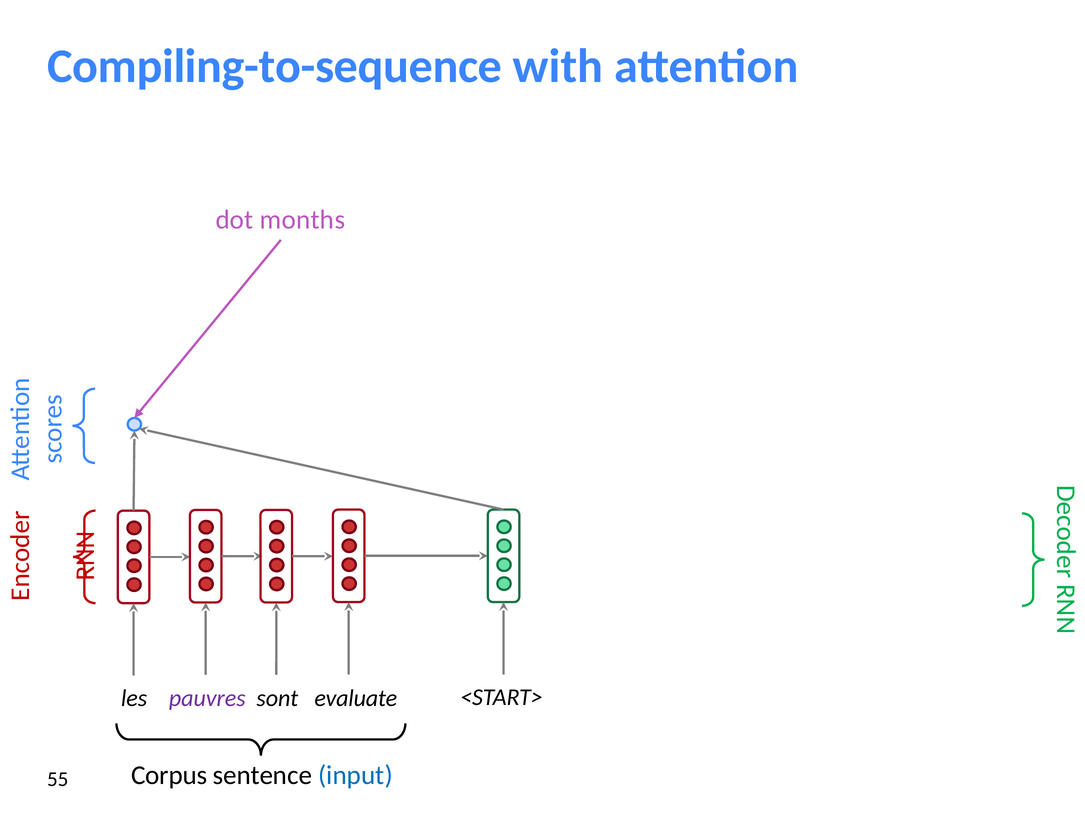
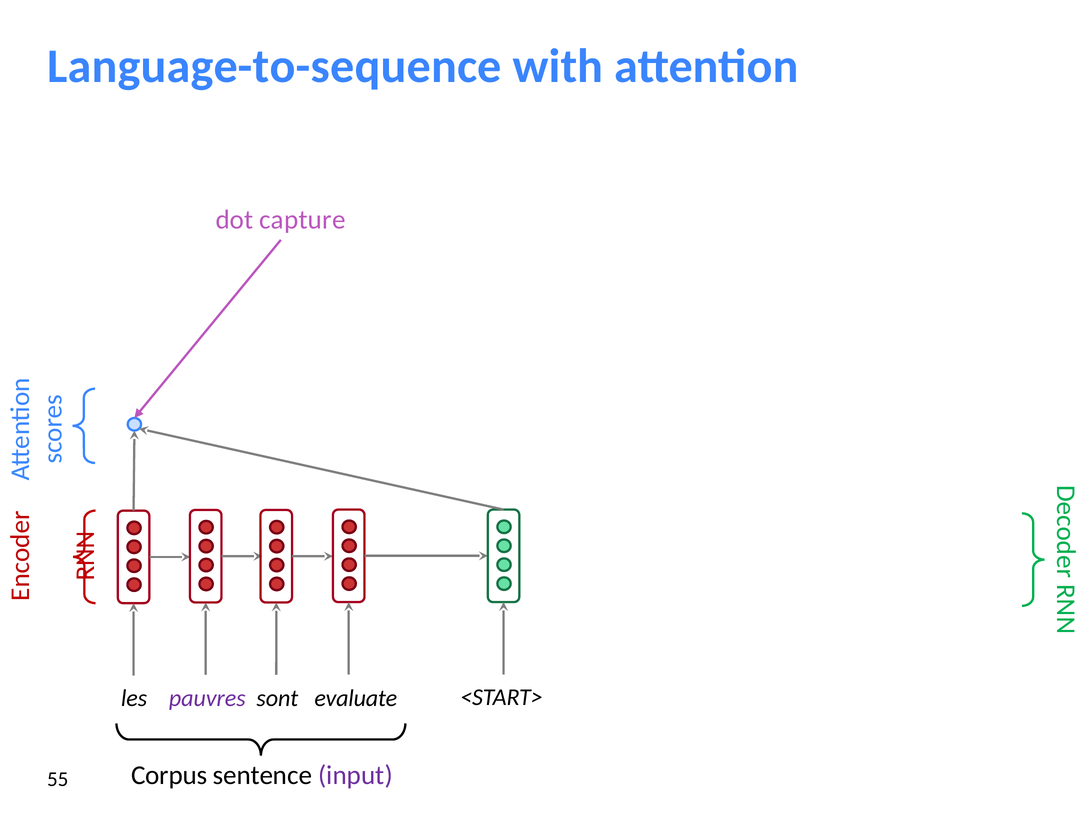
Compiling-to-sequence: Compiling-to-sequence -> Language-to-sequence (274, 66)
months: months -> capture (302, 220)
input colour: blue -> purple (355, 775)
